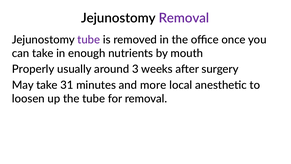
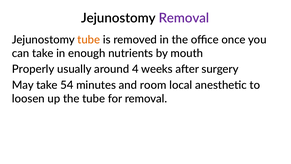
tube colour: purple -> orange (89, 40)
3: 3 -> 4 (135, 69)
31: 31 -> 54 (67, 85)
more: more -> room (153, 85)
